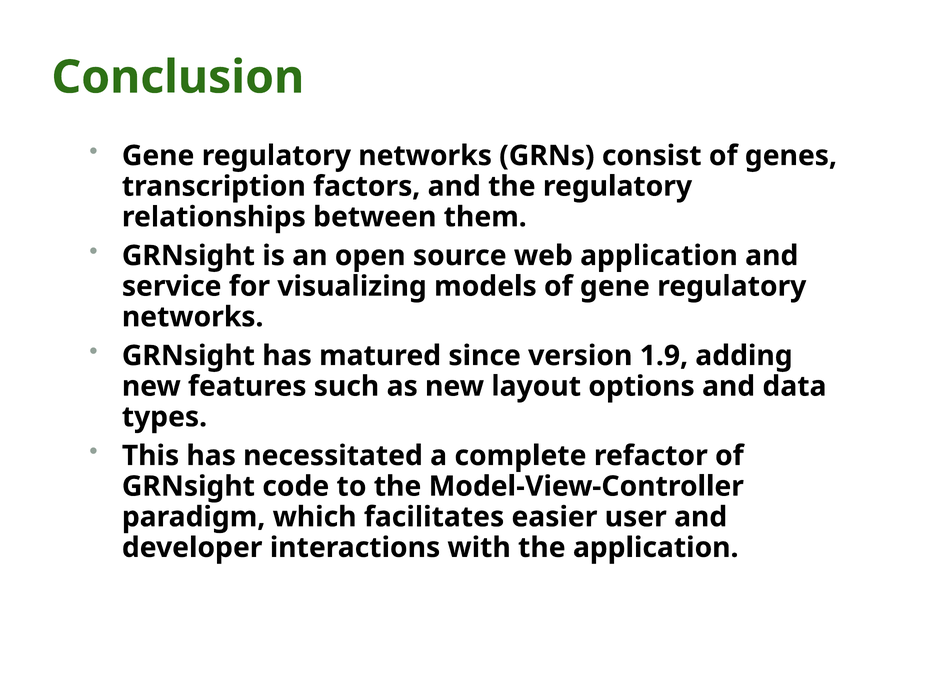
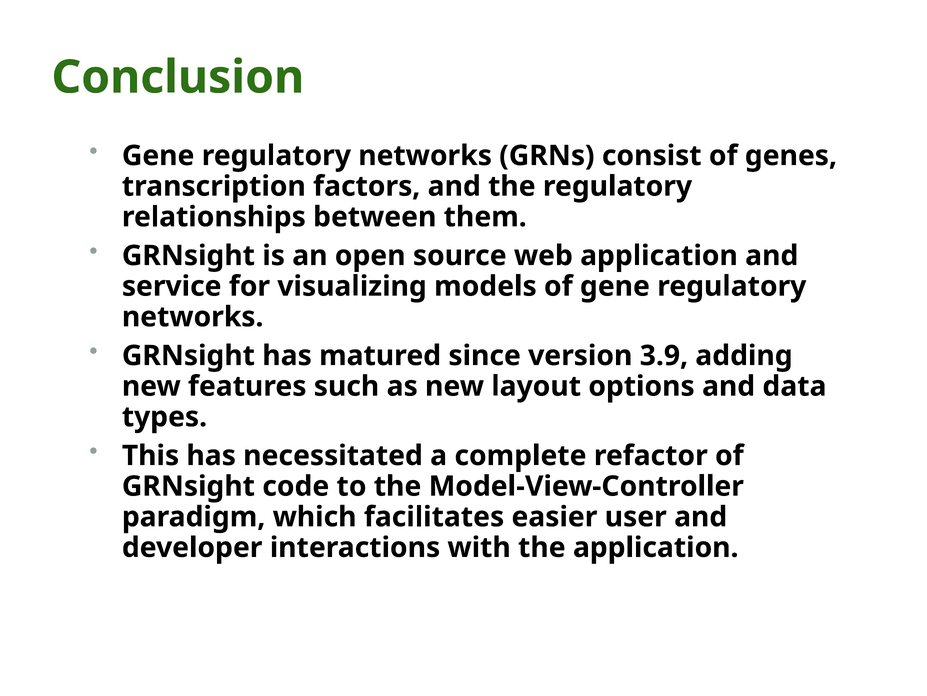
1.9: 1.9 -> 3.9 (664, 355)
